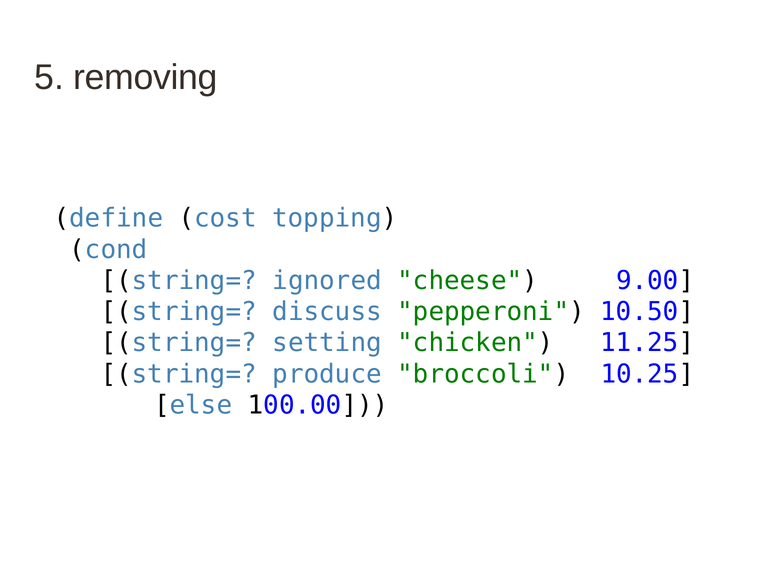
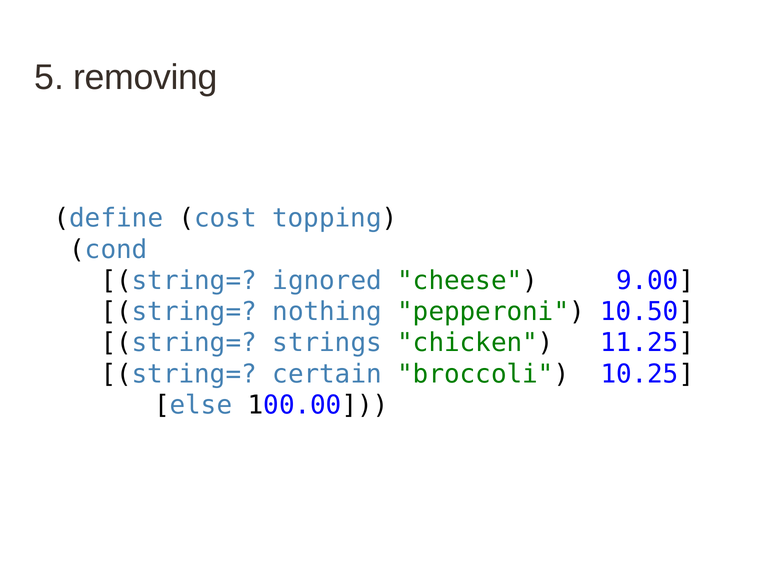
discuss: discuss -> nothing (327, 312)
setting: setting -> strings (327, 343)
produce: produce -> certain (327, 374)
